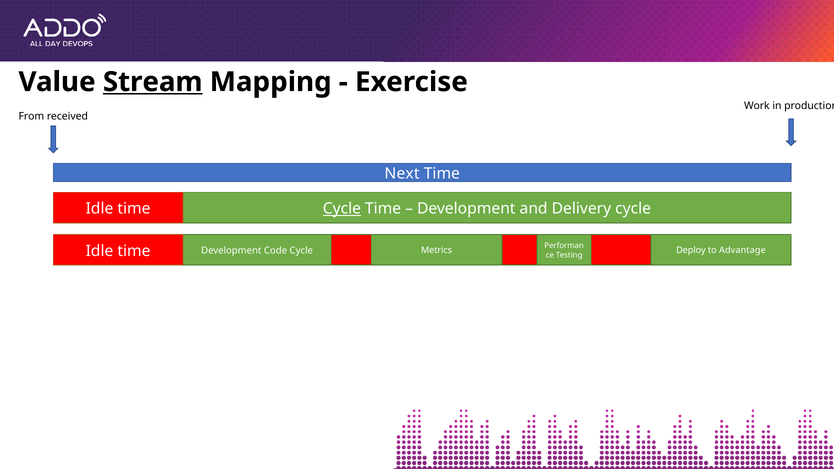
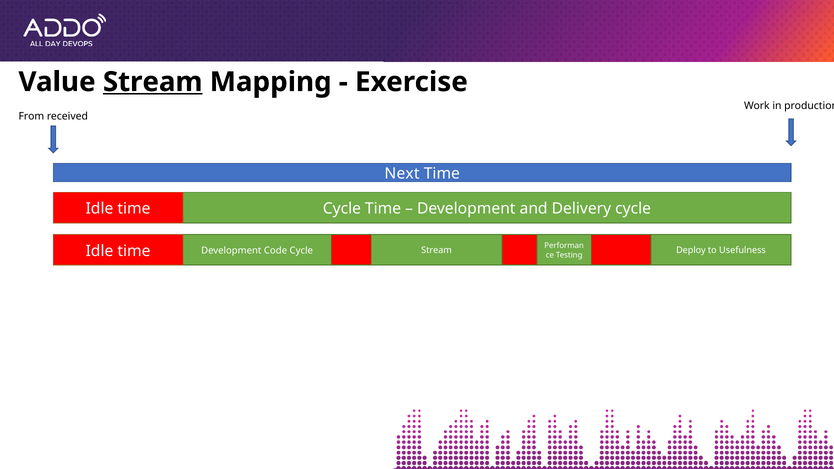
Cycle underline: present -> none (342, 209)
time Metrics: Metrics -> Stream (437, 251)
Advantage: Advantage -> Usefulness (742, 251)
